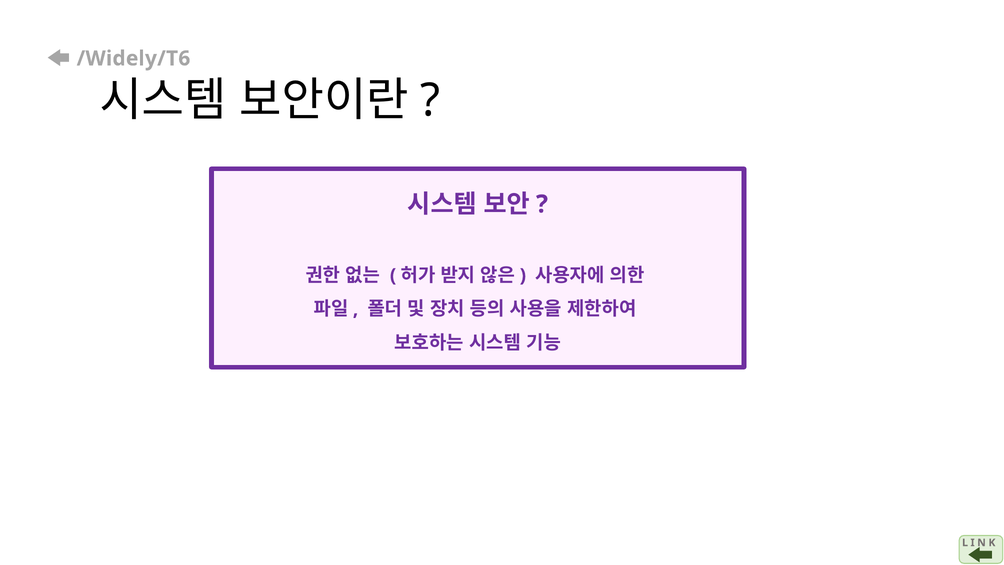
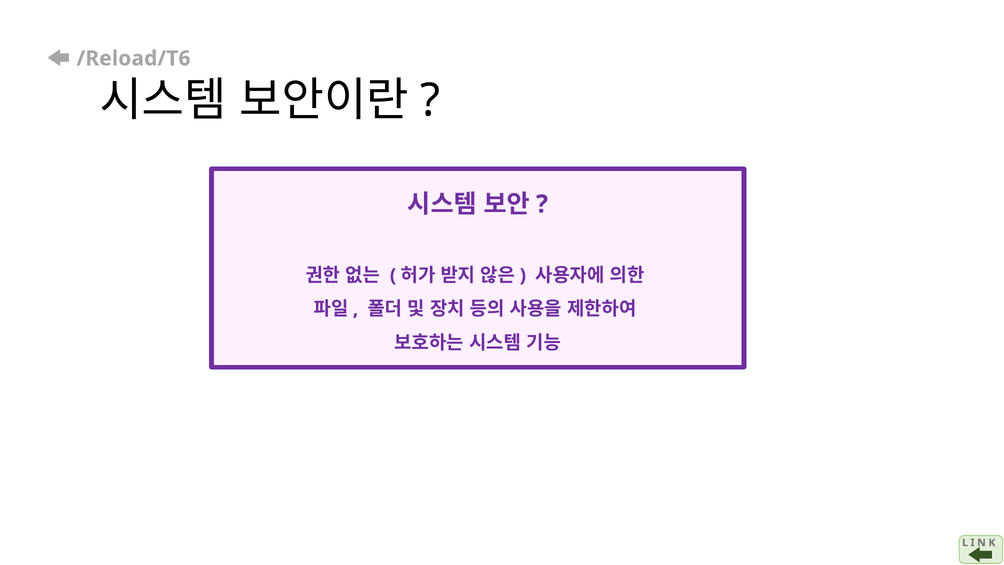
/Widely/T6: /Widely/T6 -> /Reload/T6 (133, 58)
